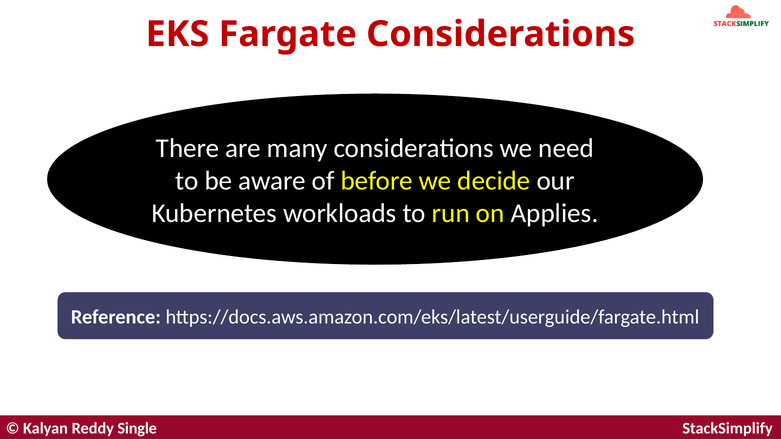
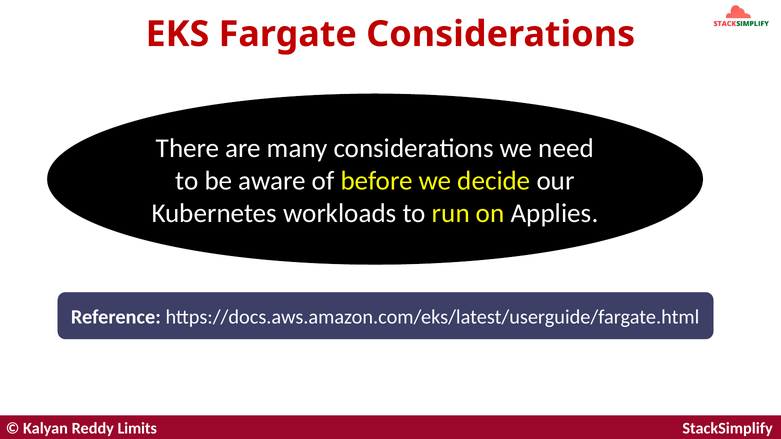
Single: Single -> Limits (137, 429)
